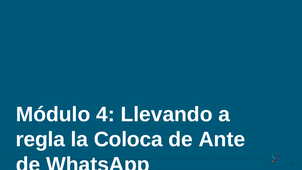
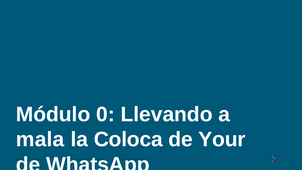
4: 4 -> 0 (105, 114)
regla: regla -> mala (40, 139)
Ante: Ante -> Your (222, 139)
